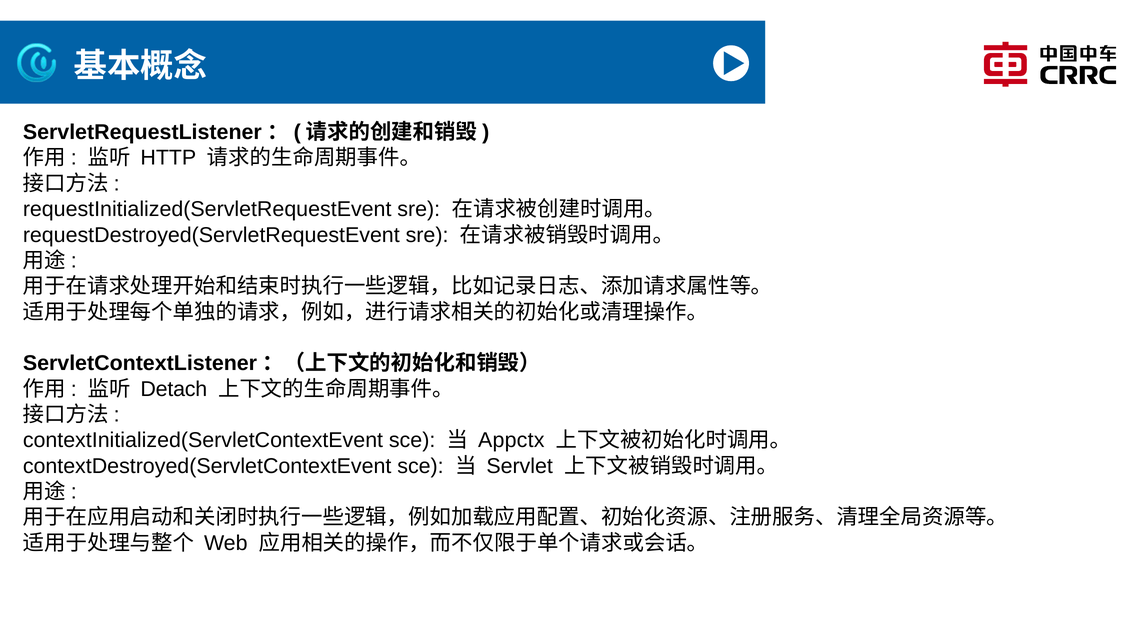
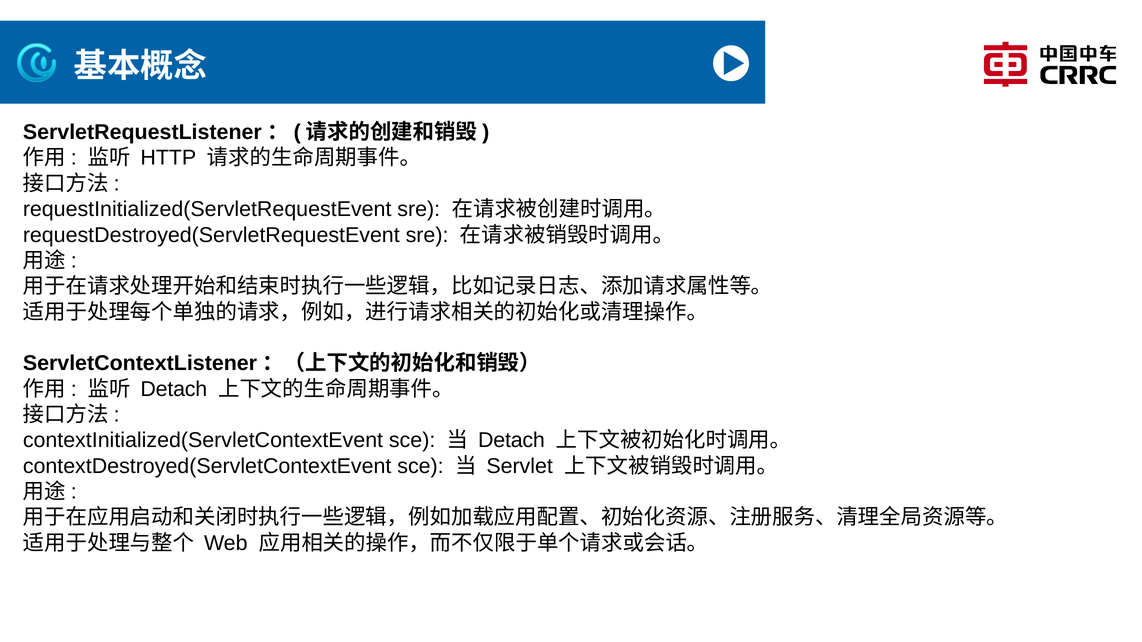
Appctx: Appctx -> Detach (511, 441)
